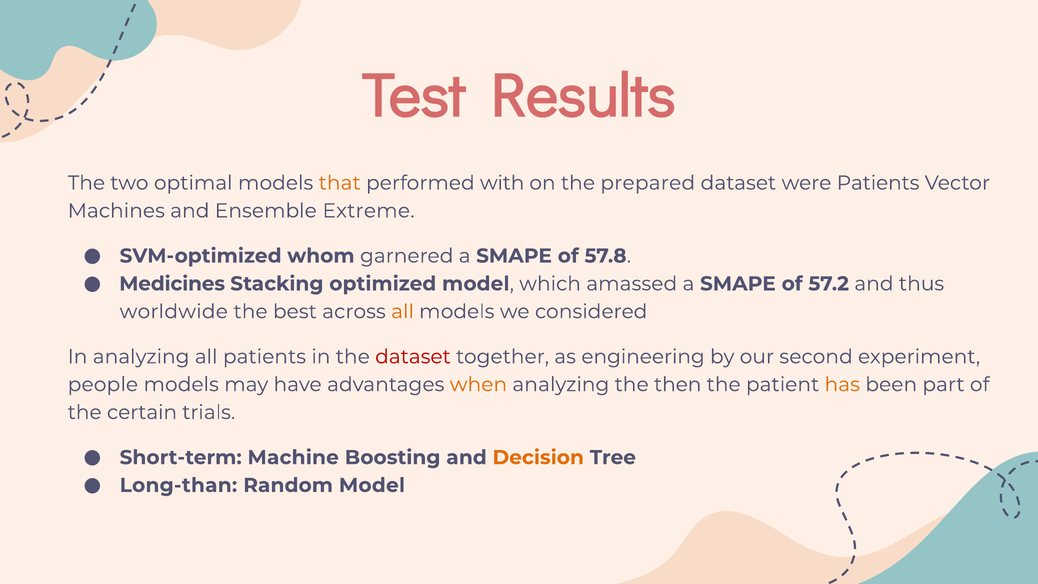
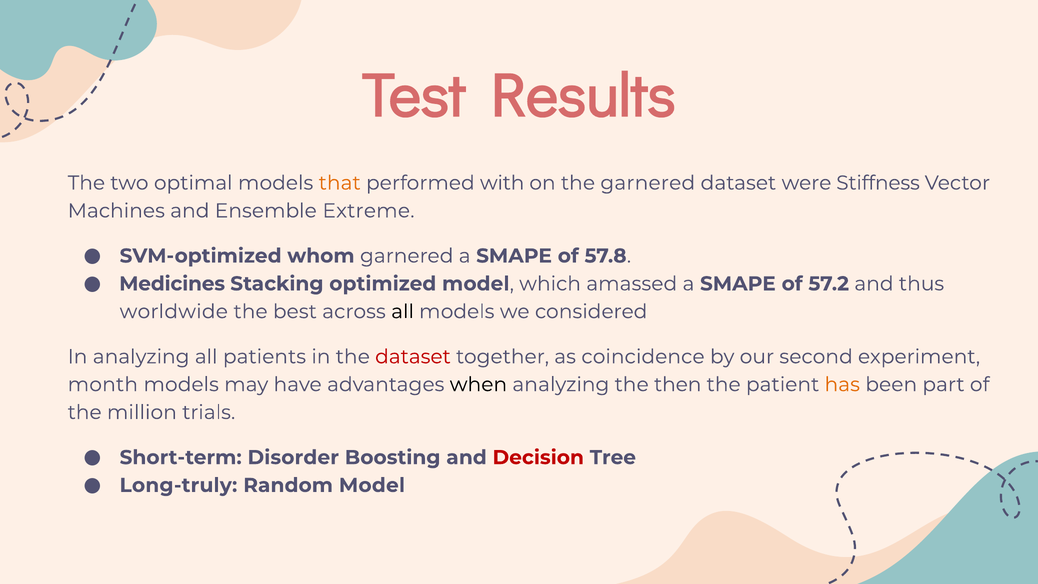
the prepared: prepared -> garnered (648, 183)
were Patients: Patients -> Stiffness (878, 183)
all colour: orange -> black (403, 312)
engineering: engineering -> coincidence (643, 357)
people: people -> month (103, 384)
when colour: orange -> black (478, 384)
certain: certain -> million (142, 412)
Machine: Machine -> Disorder (293, 457)
Decision colour: orange -> red (538, 457)
Long-than: Long-than -> Long-truly (178, 485)
